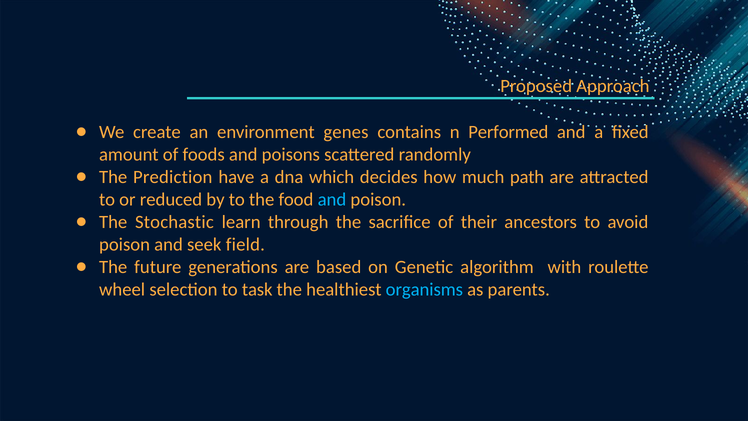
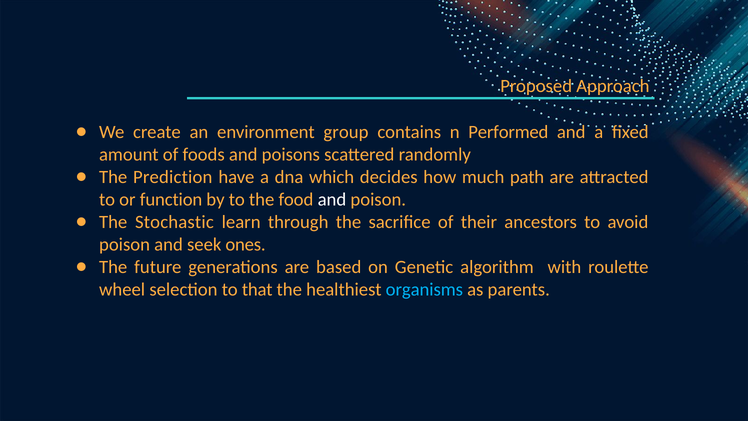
genes: genes -> group (346, 132)
reduced: reduced -> function (171, 199)
and colour: light blue -> white (332, 199)
field: field -> ones (246, 244)
task: task -> that (257, 289)
